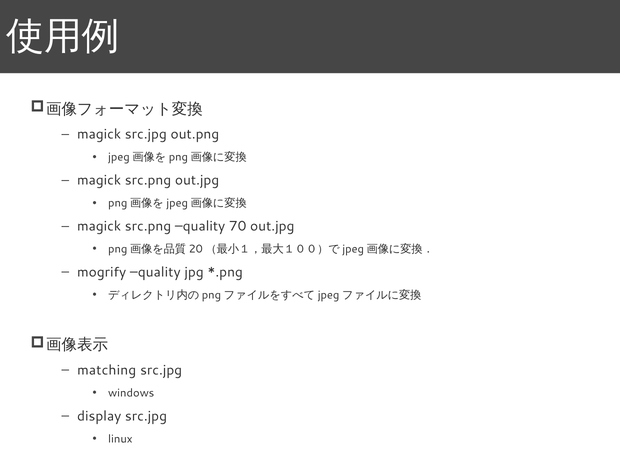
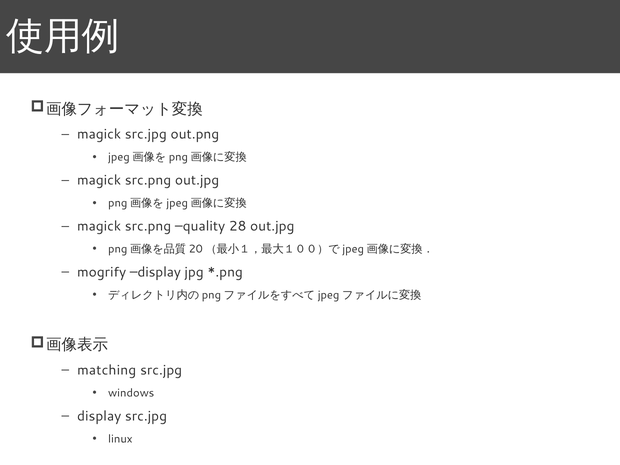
70: 70 -> 28 (238, 226)
mogrify quality: quality -> display (155, 272)
